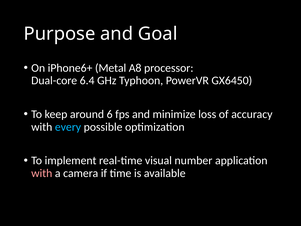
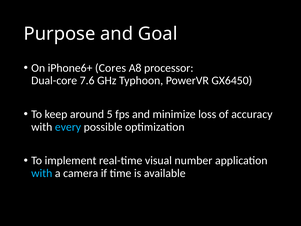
Metal: Metal -> Cores (111, 68)
6.4: 6.4 -> 7.6 (87, 80)
6: 6 -> 5 (110, 114)
with colour: pink -> light blue (42, 173)
